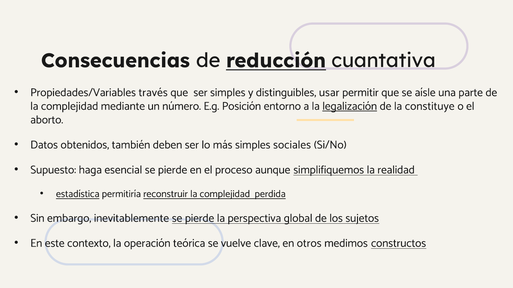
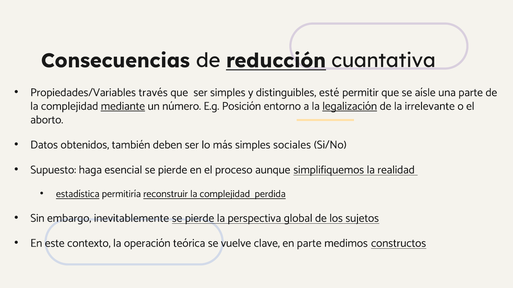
usar: usar -> esté (329, 93)
mediante underline: none -> present (123, 106)
constituye: constituye -> irrelevante (430, 106)
en otros: otros -> parte (309, 244)
